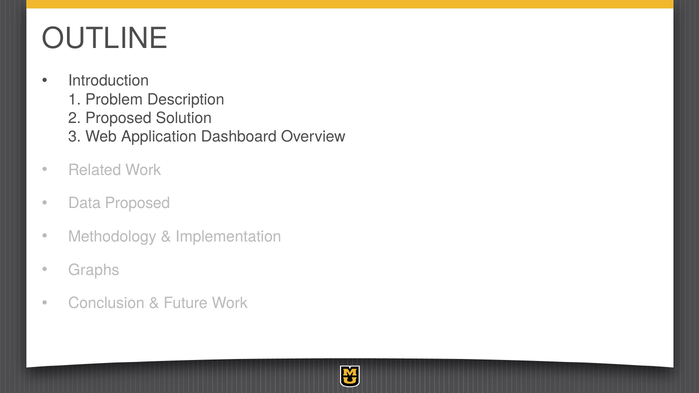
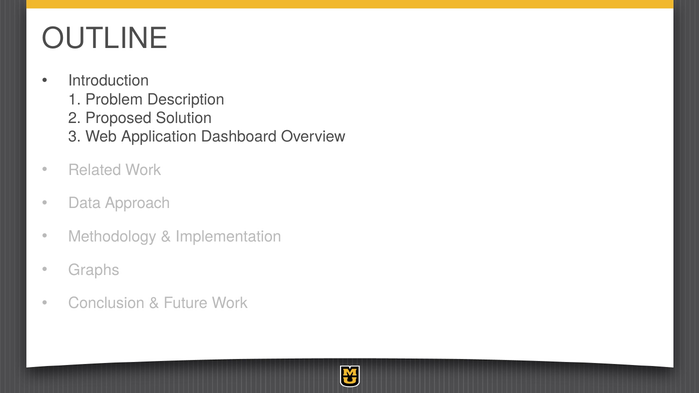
Data Proposed: Proposed -> Approach (137, 203)
